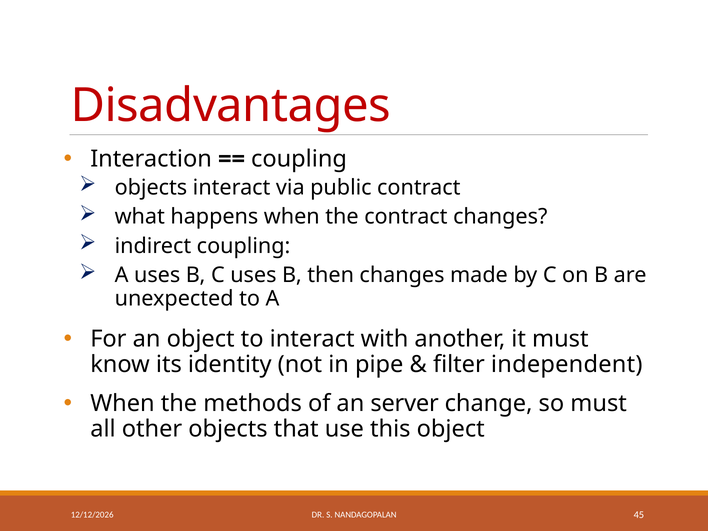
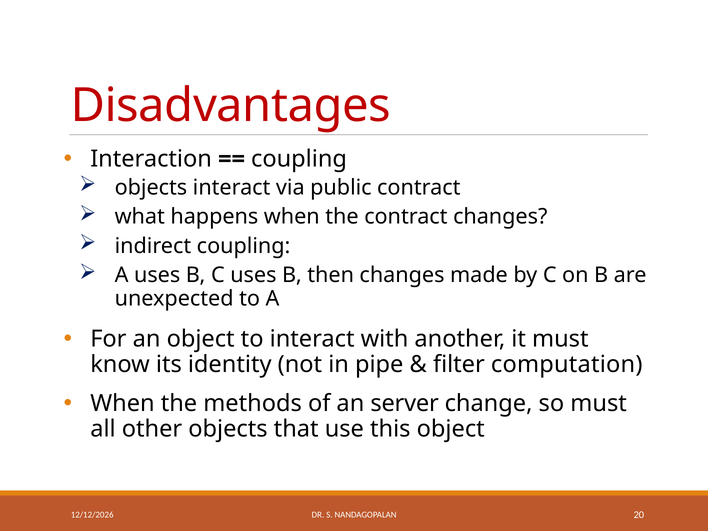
independent: independent -> computation (567, 364)
45: 45 -> 20 (639, 515)
